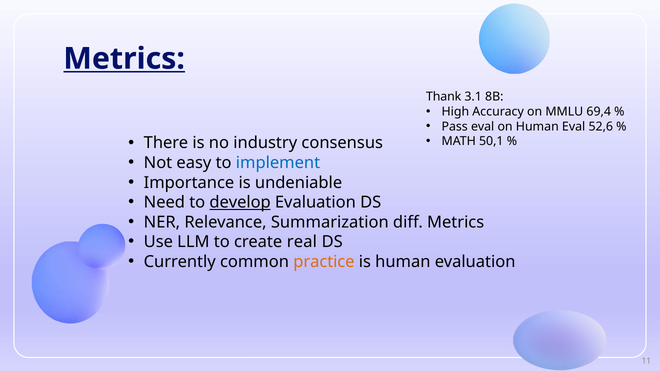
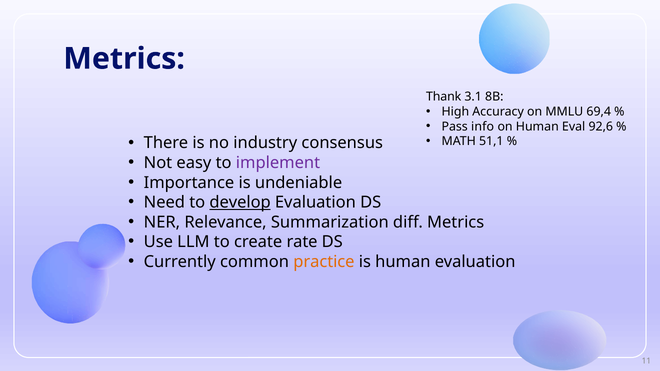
Metrics underline: present -> none (124, 59)
Pass eval: eval -> info (483, 127)
52,6: 52,6 -> 92,6 (601, 127)
50,1: 50,1 -> 51,1 (491, 141)
implement colour: blue -> purple (278, 163)
real: real -> rate (302, 242)
